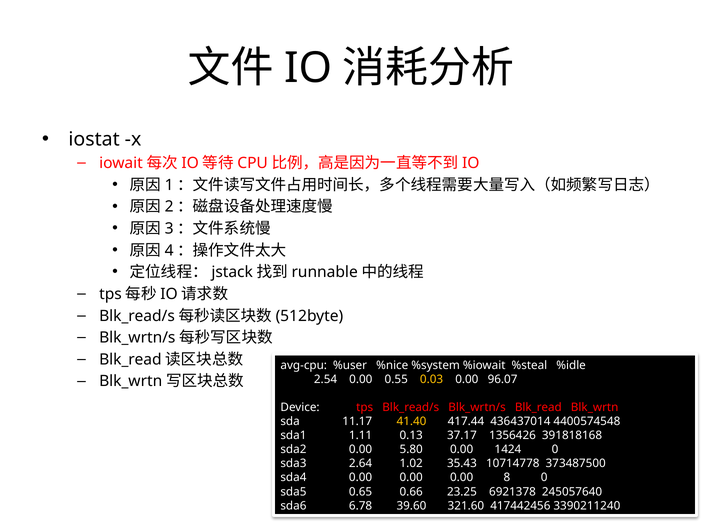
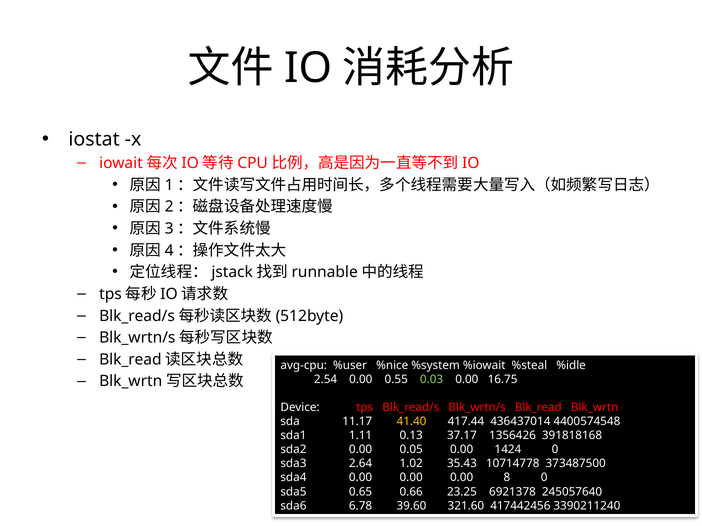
0.03 colour: yellow -> light green (432, 380)
96.07: 96.07 -> 16.75 (503, 380)
5.80: 5.80 -> 0.05 (411, 450)
